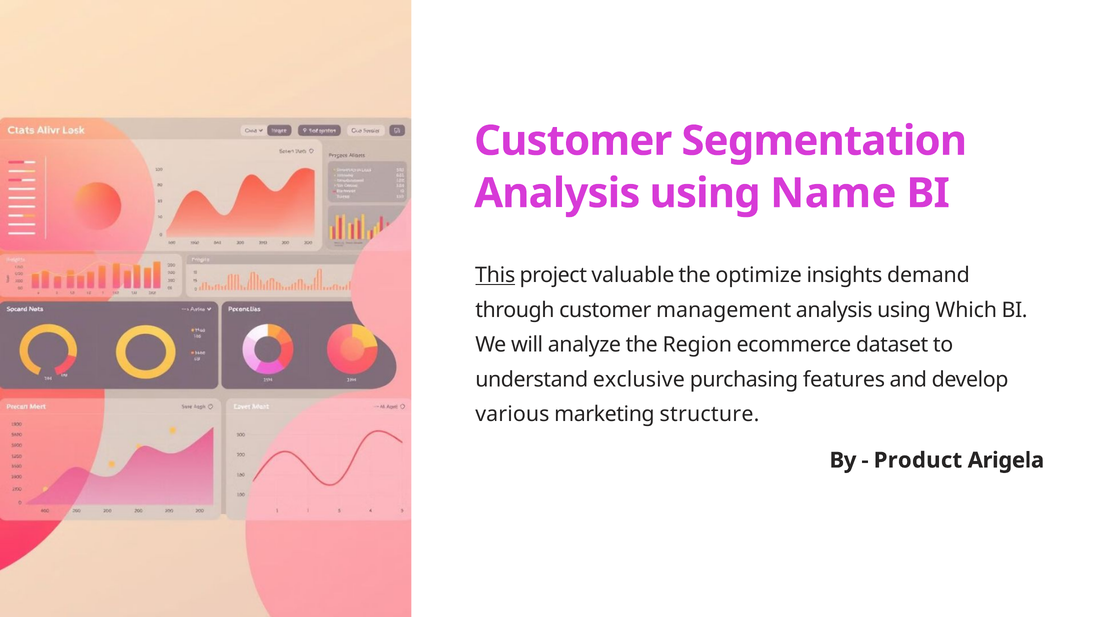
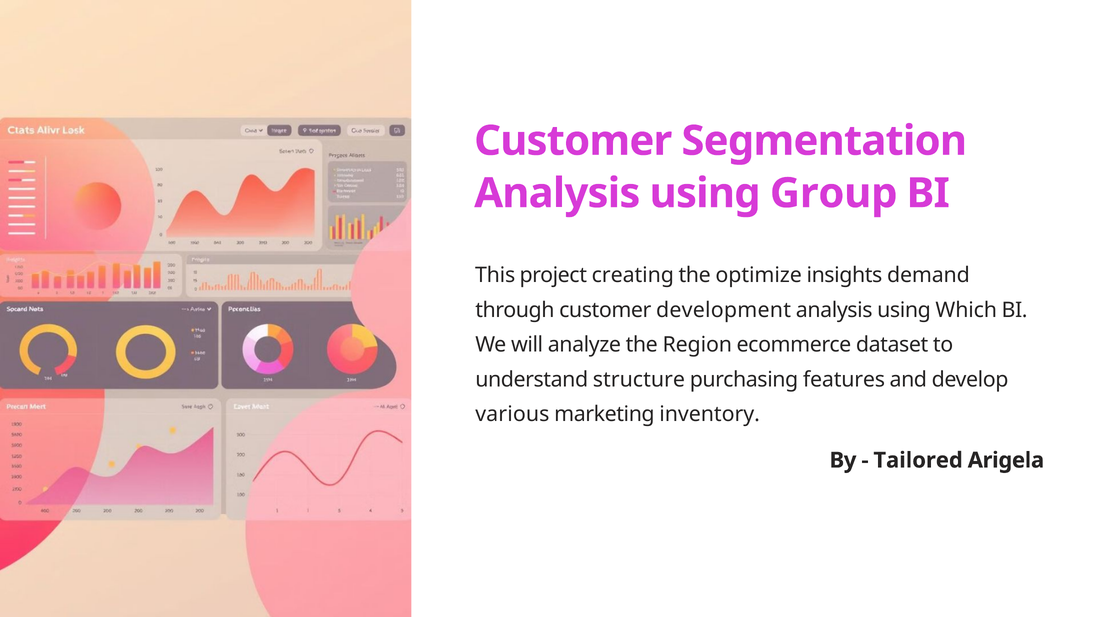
Name: Name -> Group (834, 193)
This underline: present -> none (495, 275)
valuable: valuable -> creating (633, 275)
management: management -> development (724, 310)
exclusive: exclusive -> structure (639, 380)
structure: structure -> inventory (710, 414)
Product: Product -> Tailored (918, 460)
